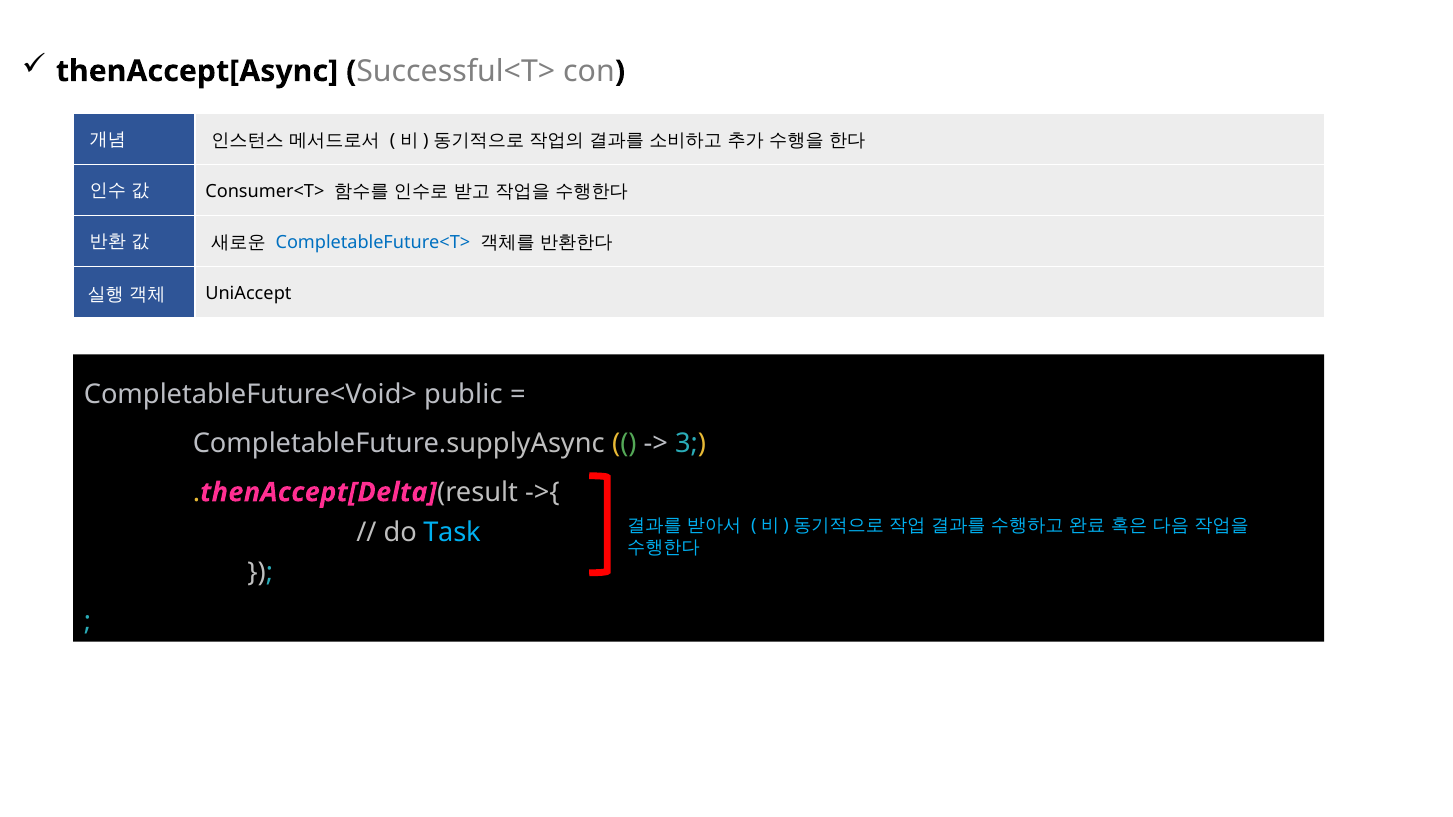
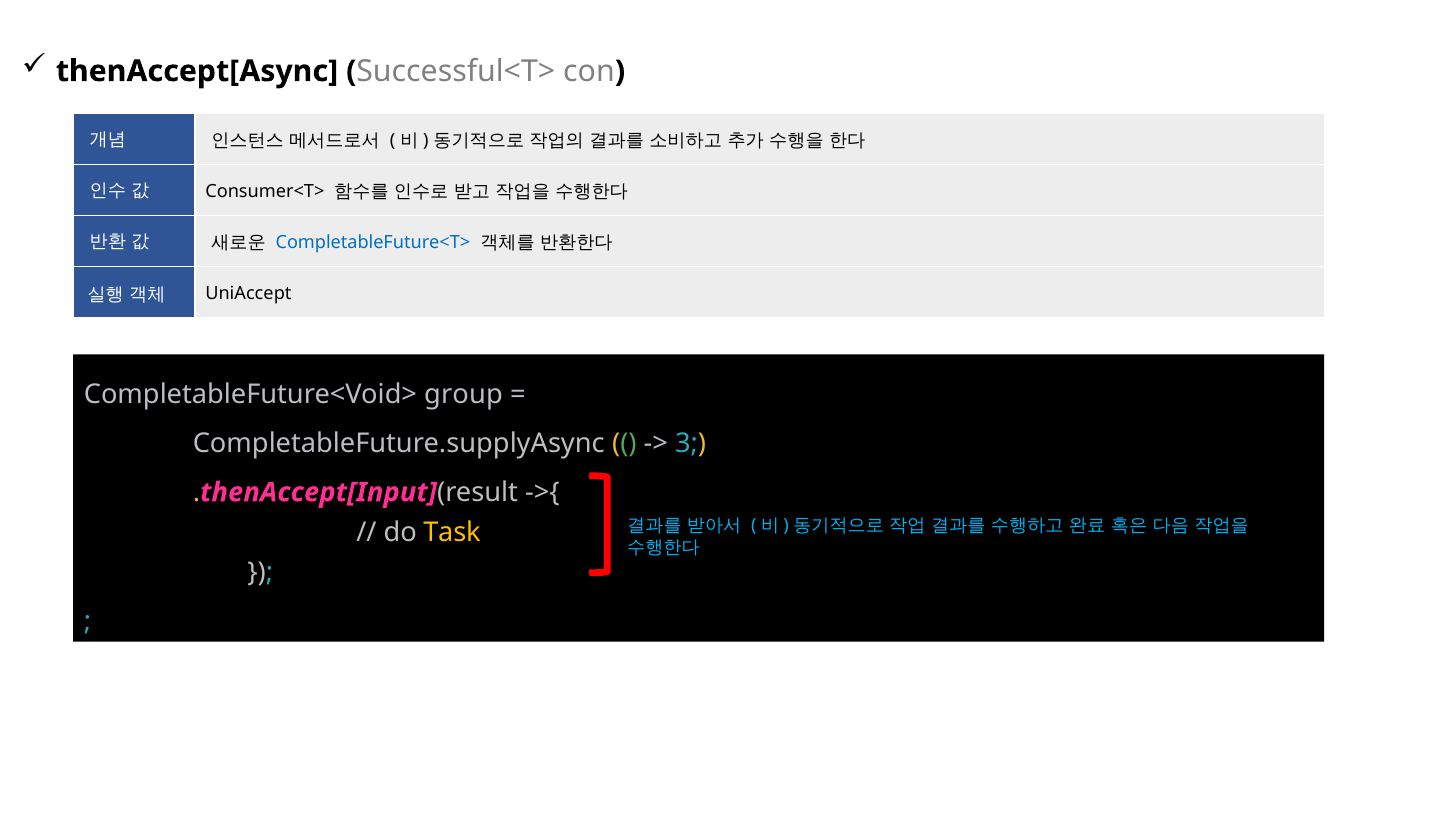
public: public -> group (463, 394)
thenAccept[Delta: thenAccept[Delta -> thenAccept[Input (319, 493)
Task colour: light blue -> yellow (452, 533)
